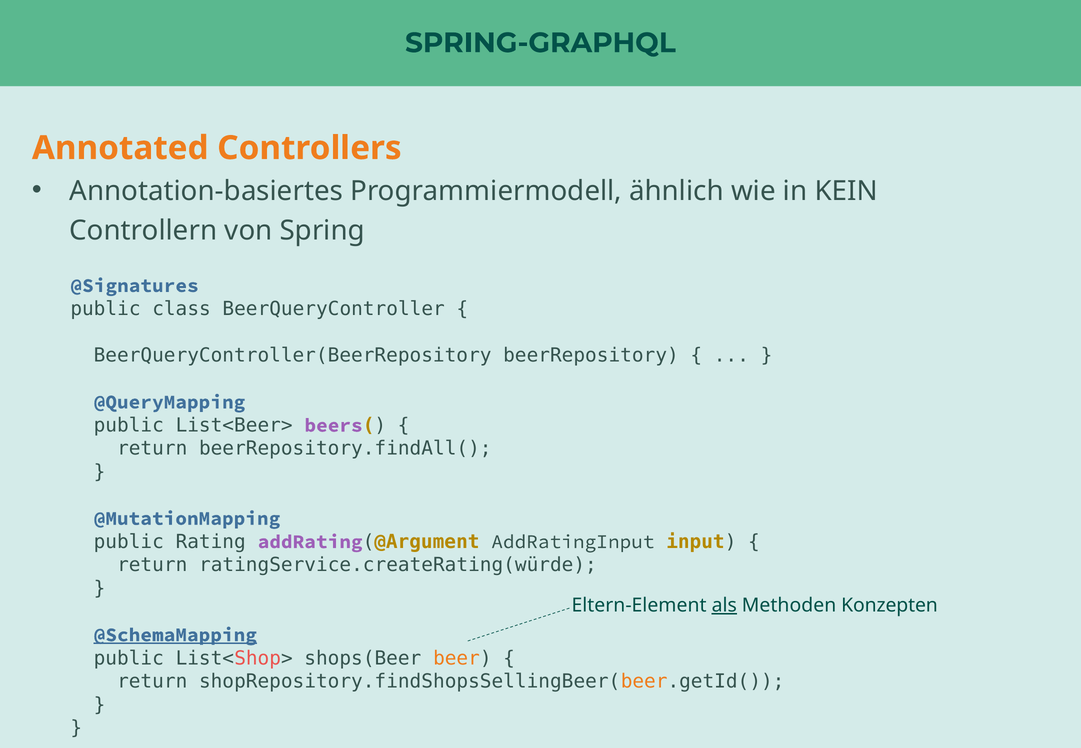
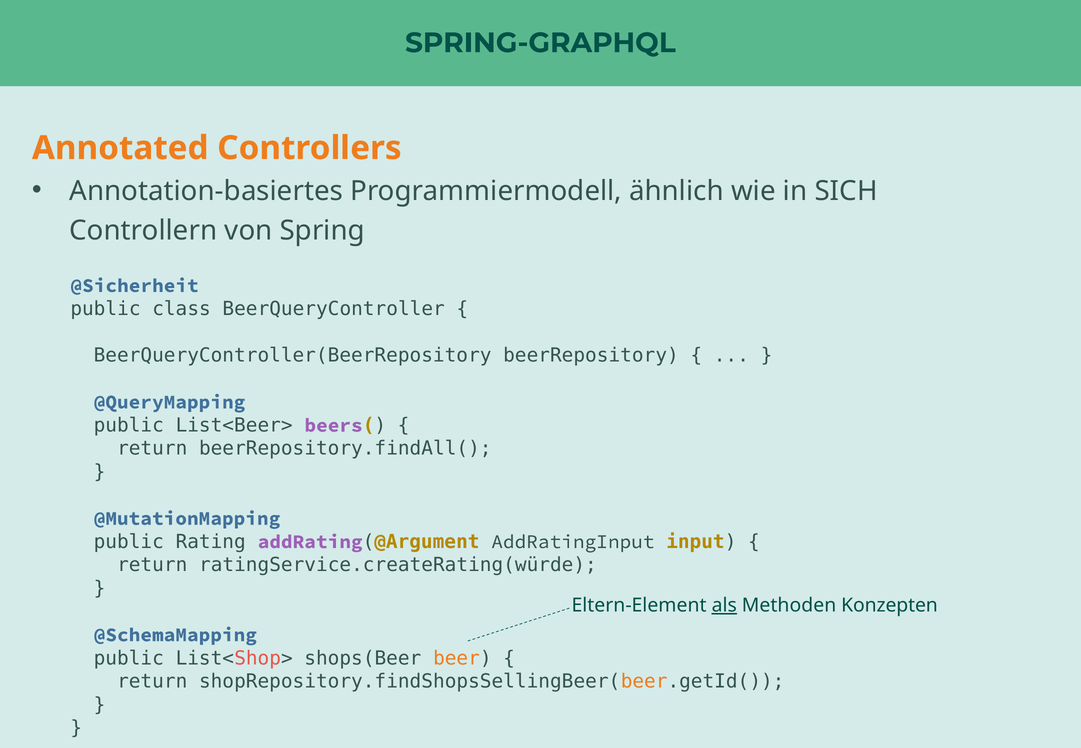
KEIN: KEIN -> SICH (846, 191)
@Signatures: @Signatures -> @Sicherheit (135, 286)
@SchemaMapping underline: present -> none (175, 635)
